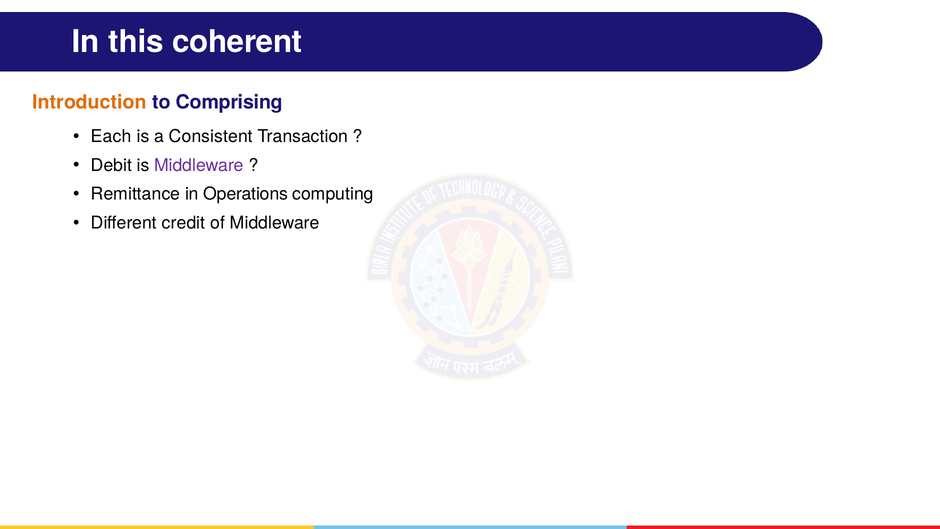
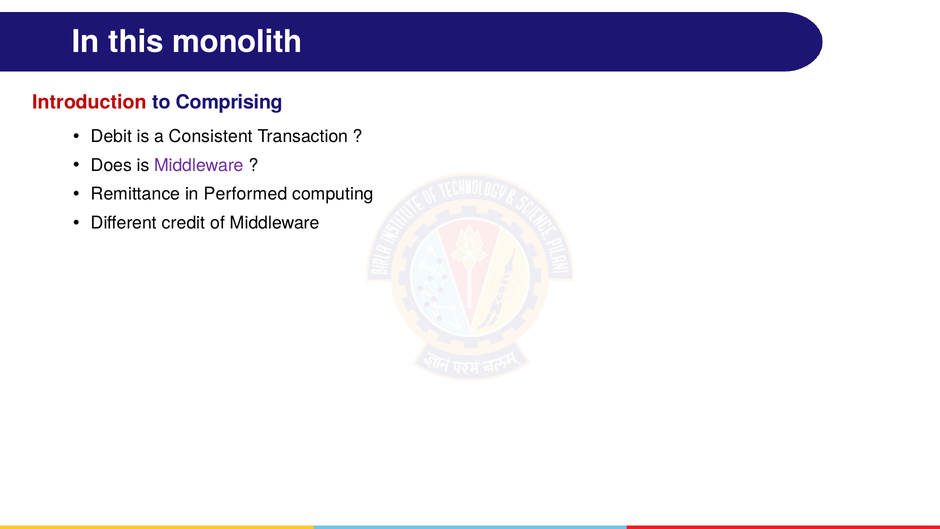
coherent: coherent -> monolith (237, 42)
Introduction colour: orange -> red (90, 102)
Each: Each -> Debit (111, 136)
Debit: Debit -> Does (111, 165)
Operations: Operations -> Performed (245, 194)
